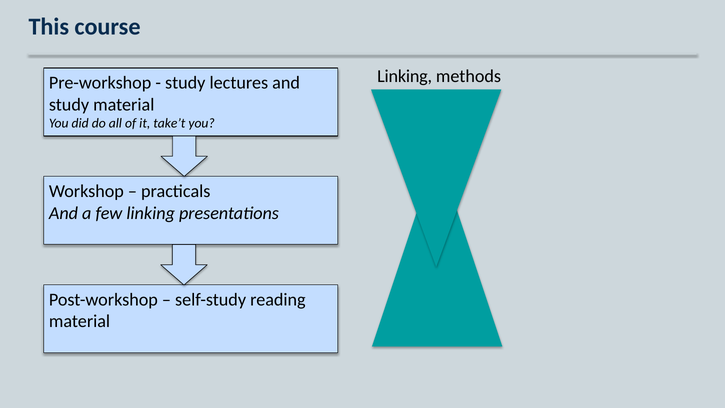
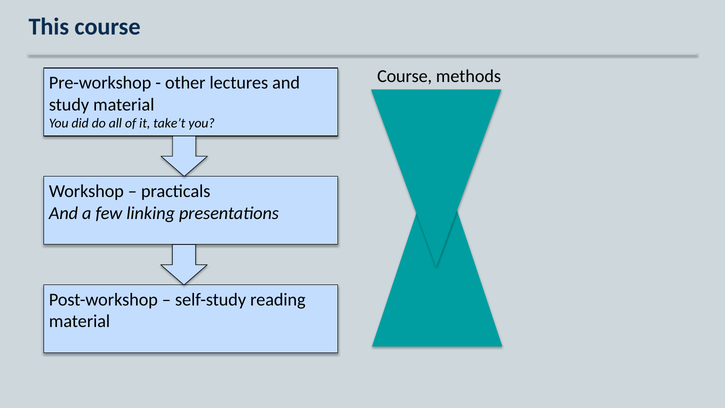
Linking: Linking -> Course (405, 76)
study: study -> other (185, 83)
